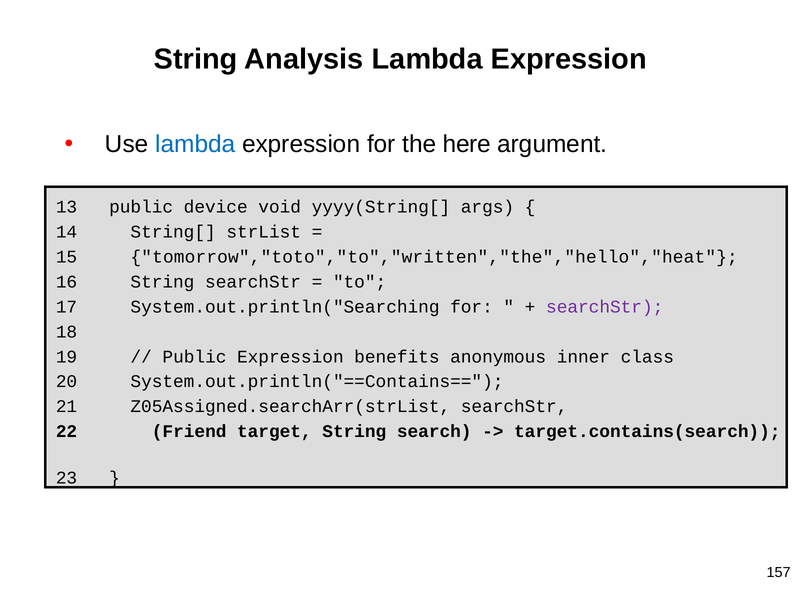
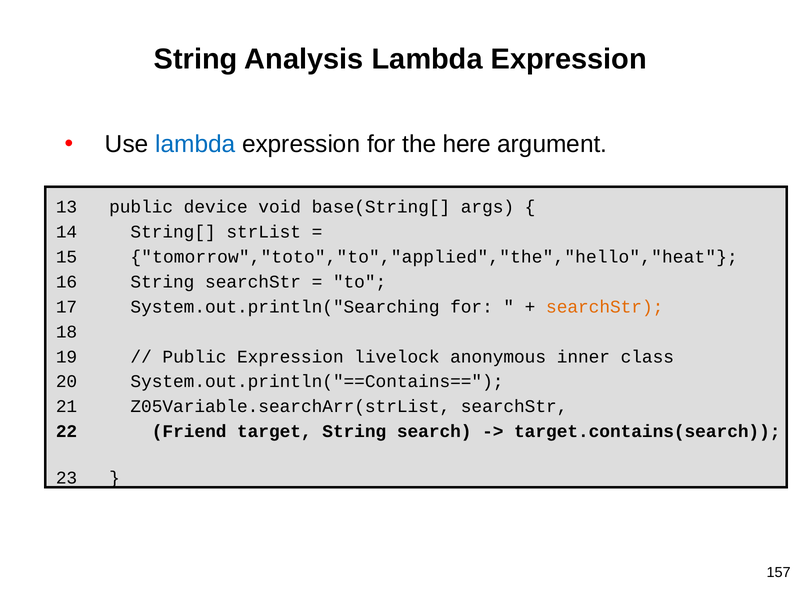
yyyy(String[: yyyy(String[ -> base(String[ (381, 207)
tomorrow","toto","to","written","the","hello","heat: tomorrow","toto","to","written","the","hello","heat -> tomorrow","toto","to","applied","the","hello","heat (434, 257)
searchStr colour: purple -> orange (605, 307)
benefits: benefits -> livelock (397, 357)
Z05Assigned.searchArr(strList: Z05Assigned.searchArr(strList -> Z05Variable.searchArr(strList (290, 407)
